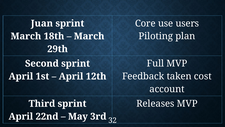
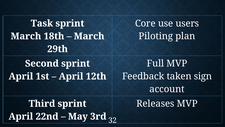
Juan: Juan -> Task (42, 23)
cost: cost -> sign (203, 76)
